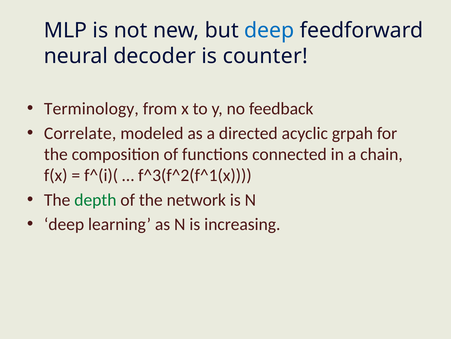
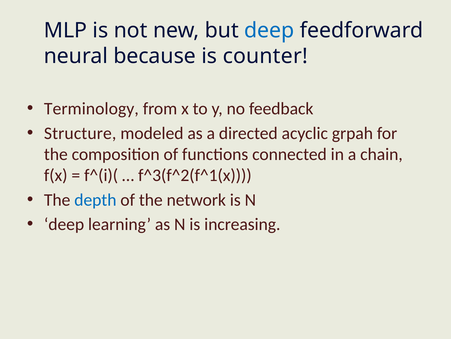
decoder: decoder -> because (155, 56)
Correlate: Correlate -> Structure (80, 133)
depth colour: green -> blue (95, 199)
